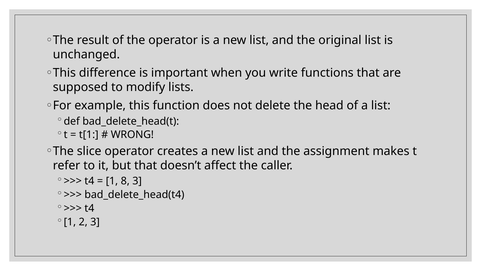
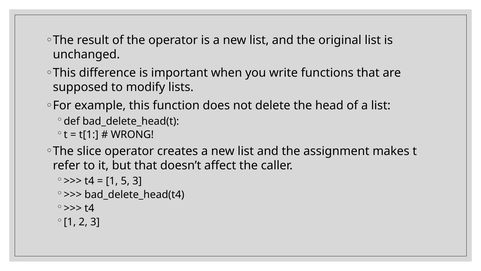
8: 8 -> 5 (125, 181)
